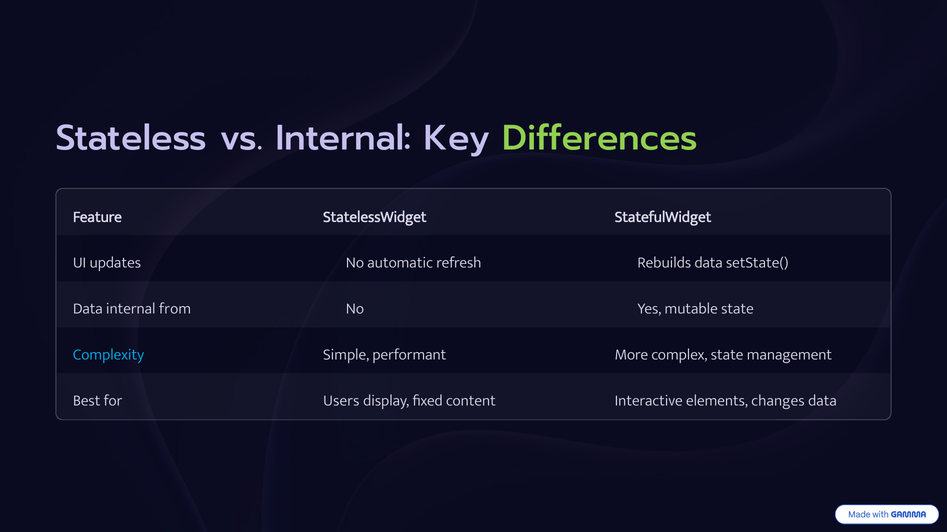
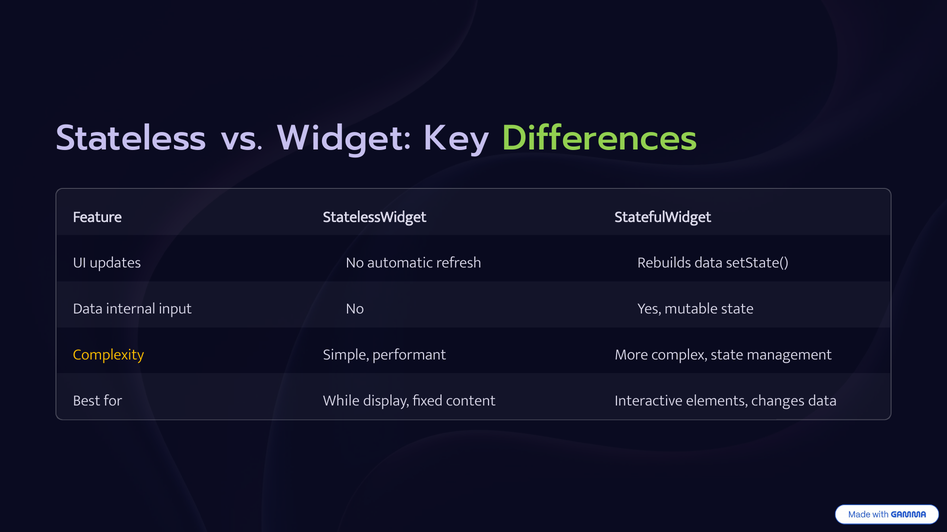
vs Internal: Internal -> Widget (343, 138)
from: from -> input (175, 309)
Complexity colour: light blue -> yellow (108, 355)
Users: Users -> While (341, 401)
